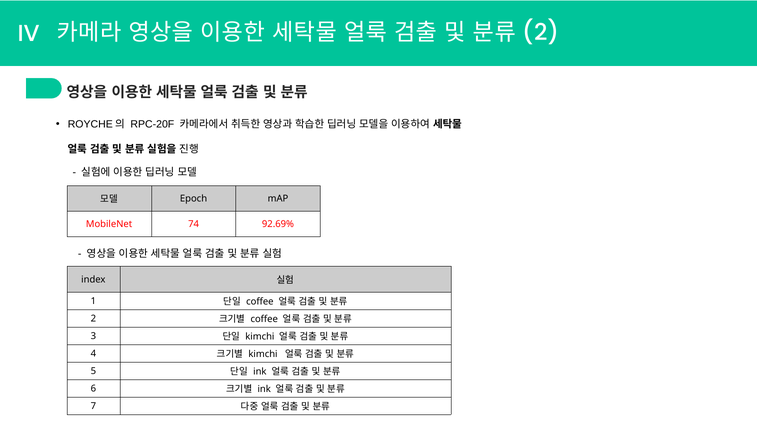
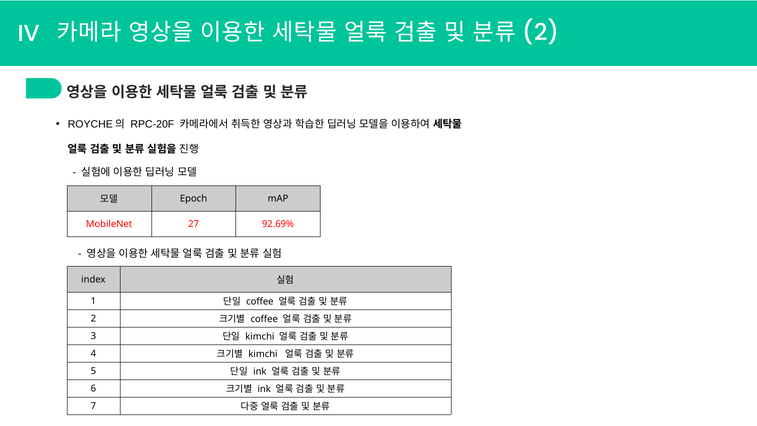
74: 74 -> 27 (194, 224)
